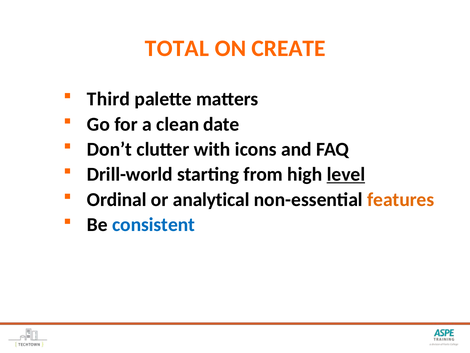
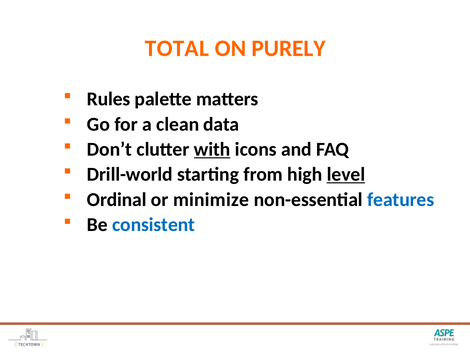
CREATE: CREATE -> PURELY (289, 48)
Third: Third -> Rules (109, 99)
date: date -> data (221, 124)
with underline: none -> present (212, 149)
analytical: analytical -> minimize (211, 199)
features colour: orange -> blue (401, 199)
